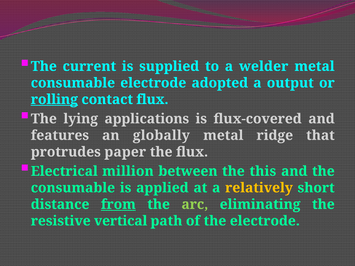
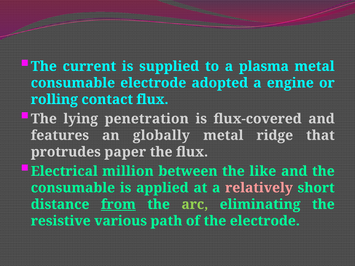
welder: welder -> plasma (264, 66)
output: output -> engine (290, 83)
rolling underline: present -> none (54, 100)
applications: applications -> penetration (147, 119)
this: this -> like (263, 171)
relatively colour: yellow -> pink (259, 188)
vertical: vertical -> various (121, 221)
